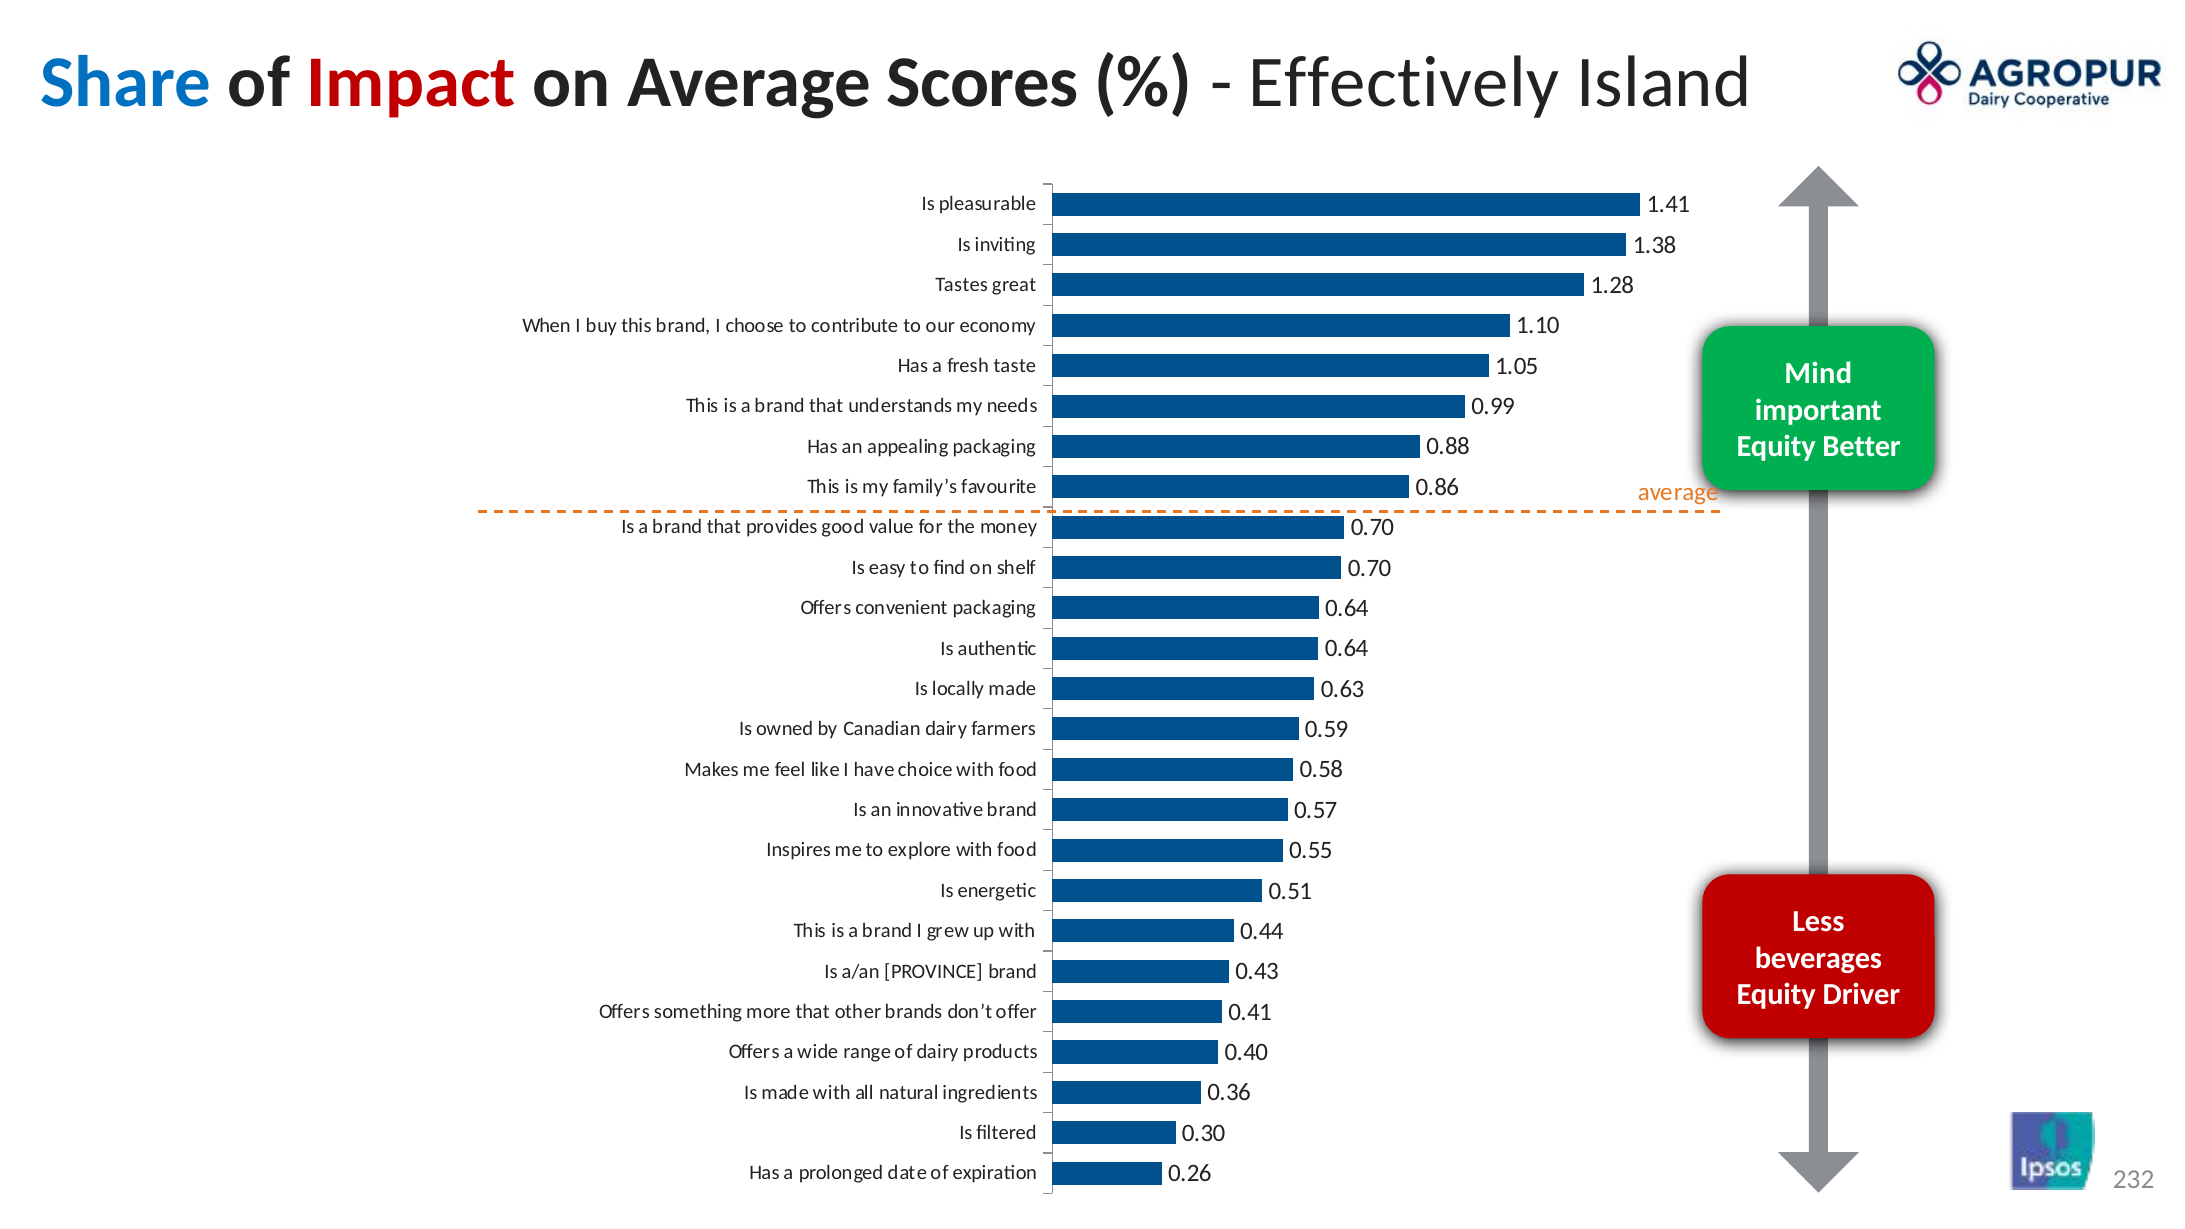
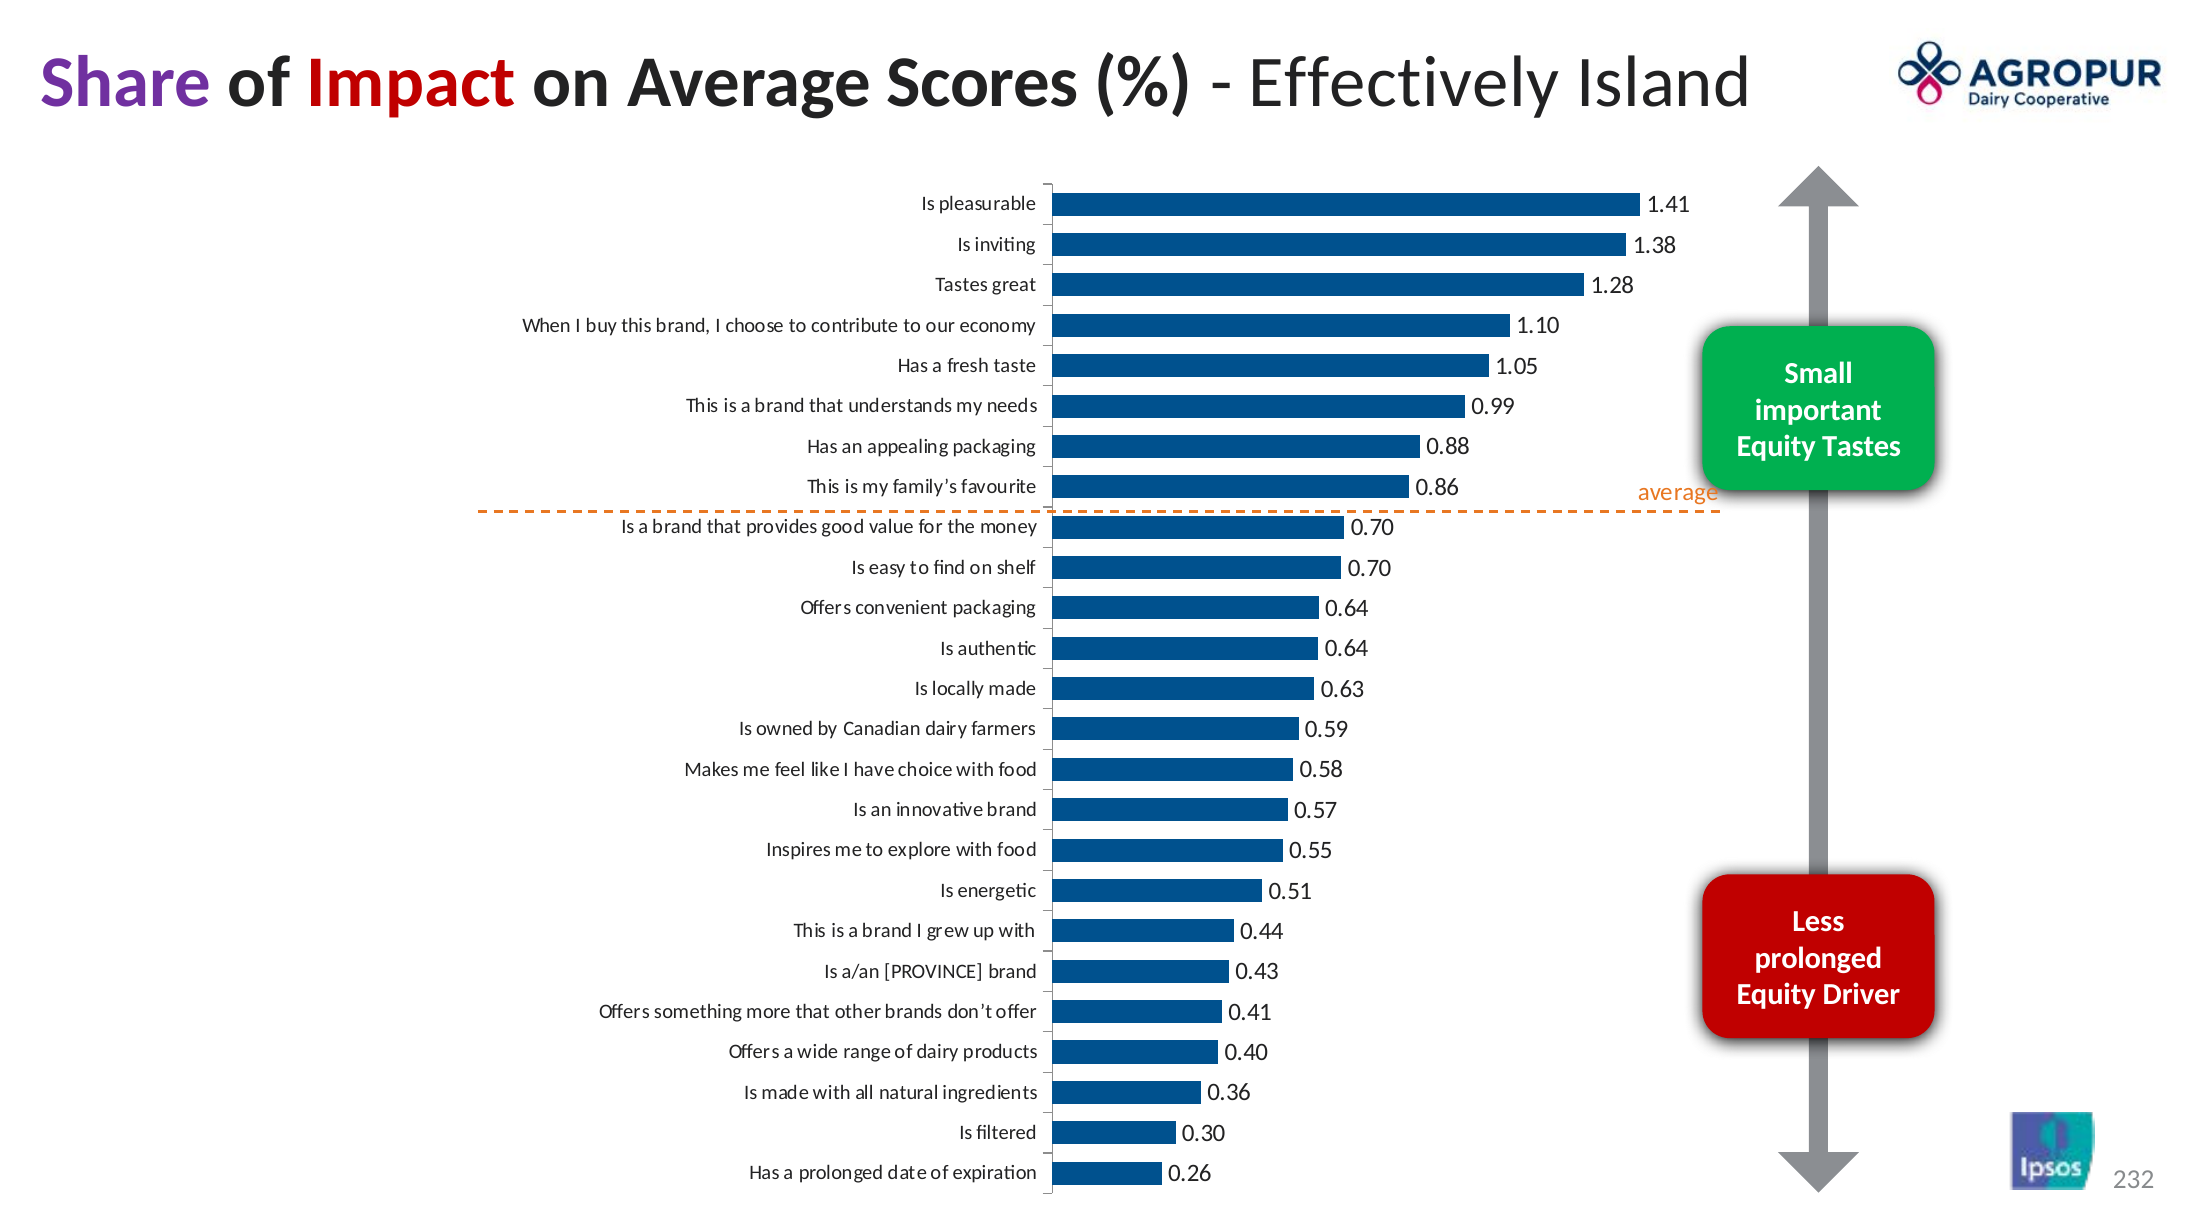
Share colour: blue -> purple (126, 82)
Mind: Mind -> Small (1819, 374)
Equity Better: Better -> Tastes (1862, 447)
beverages: beverages -> prolonged (1818, 958)
